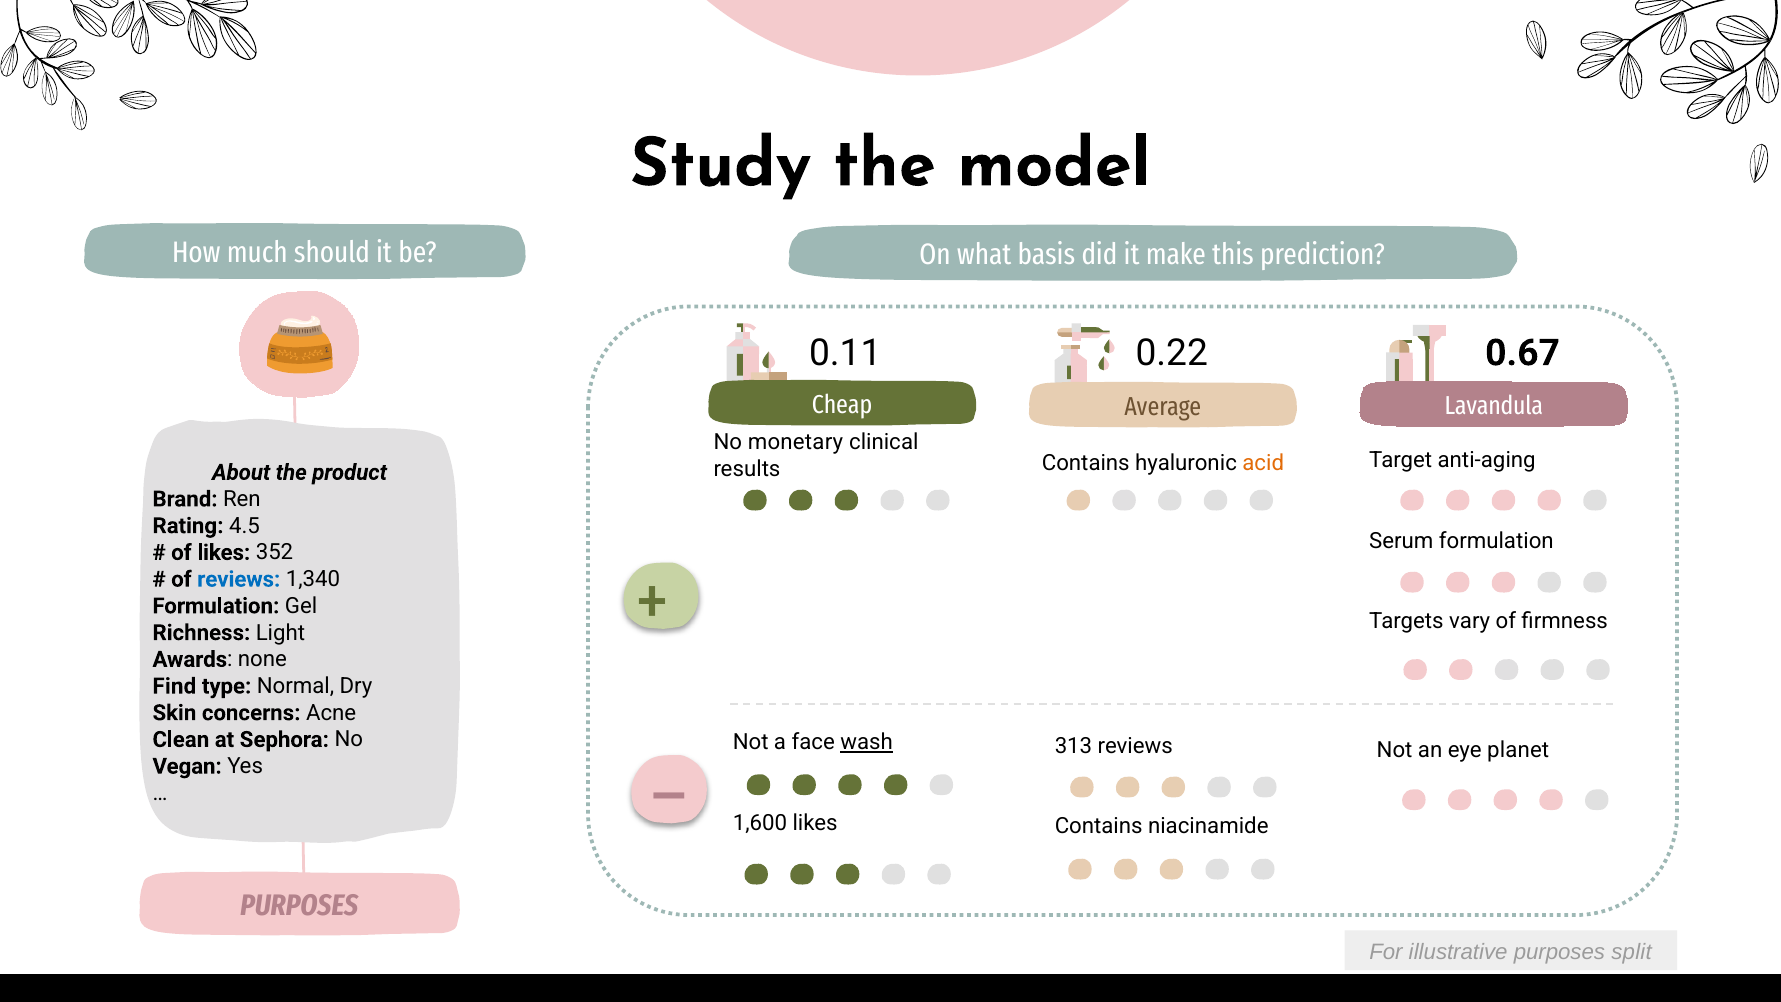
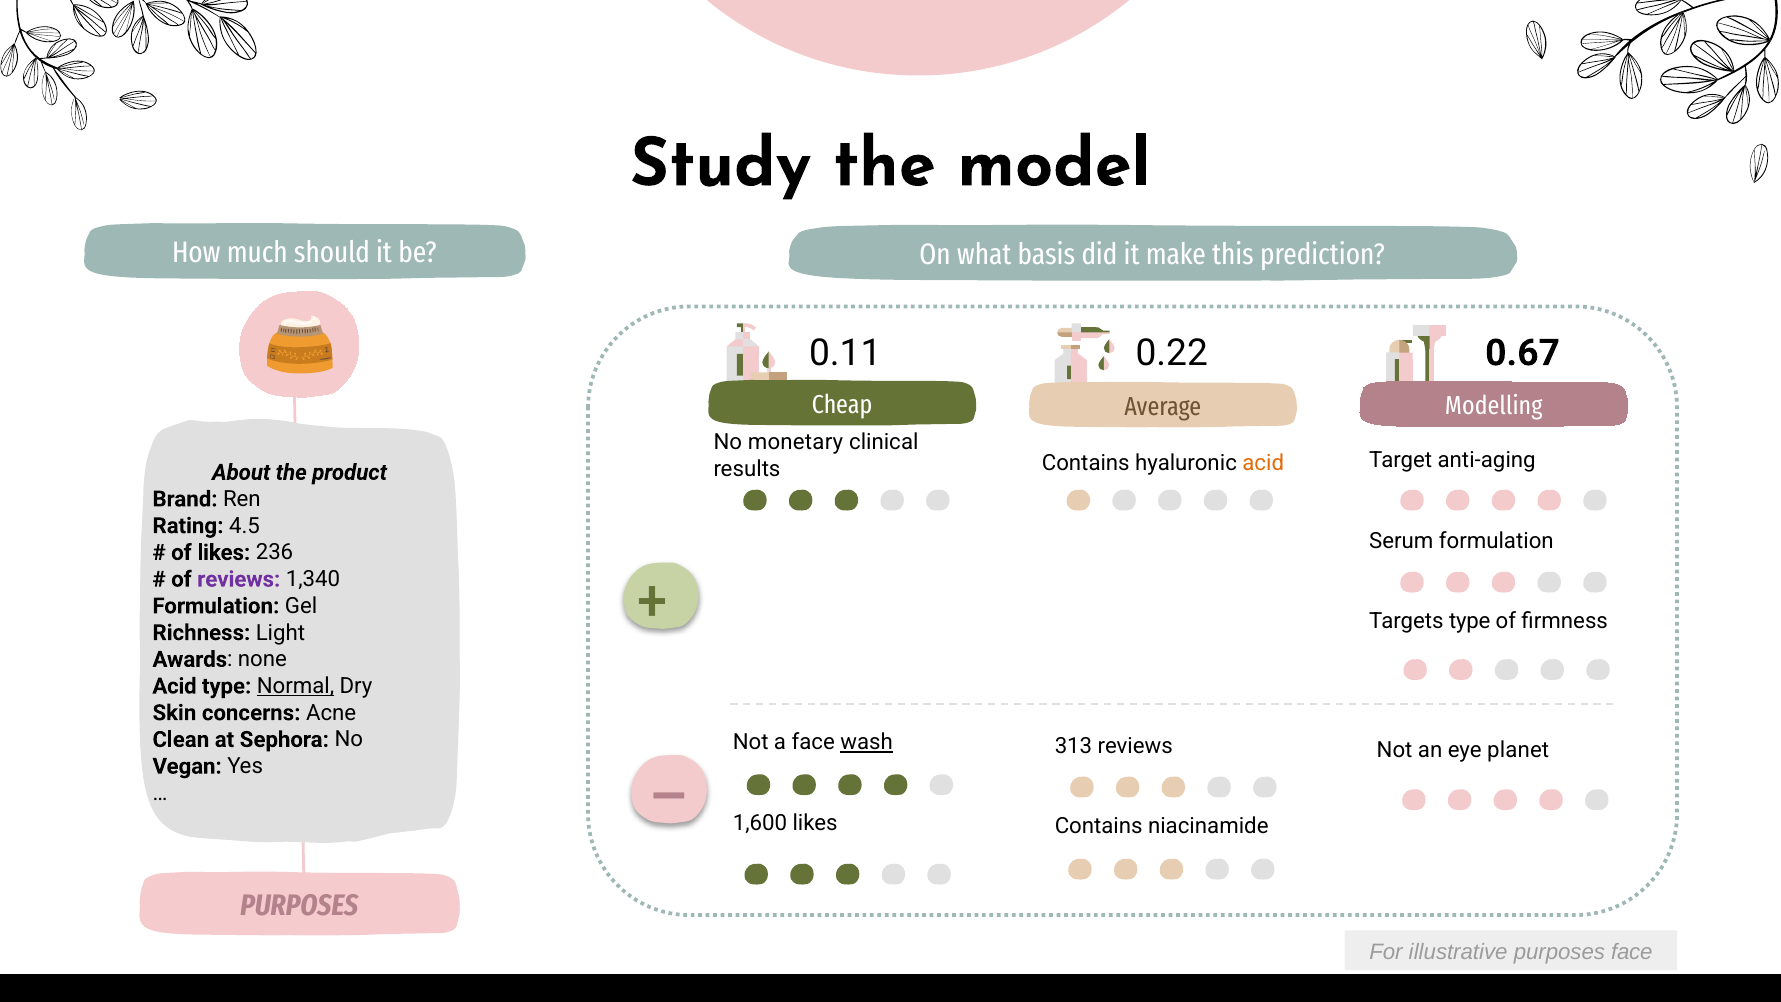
Lavandula: Lavandula -> Modelling (1494, 406)
352: 352 -> 236 (275, 552)
reviews colour: blue -> purple (239, 579)
Targets vary: vary -> type (1470, 621)
Find: Find -> Acid (175, 686)
Normal underline: none -> present (296, 686)
purposes split: split -> face (1632, 952)
